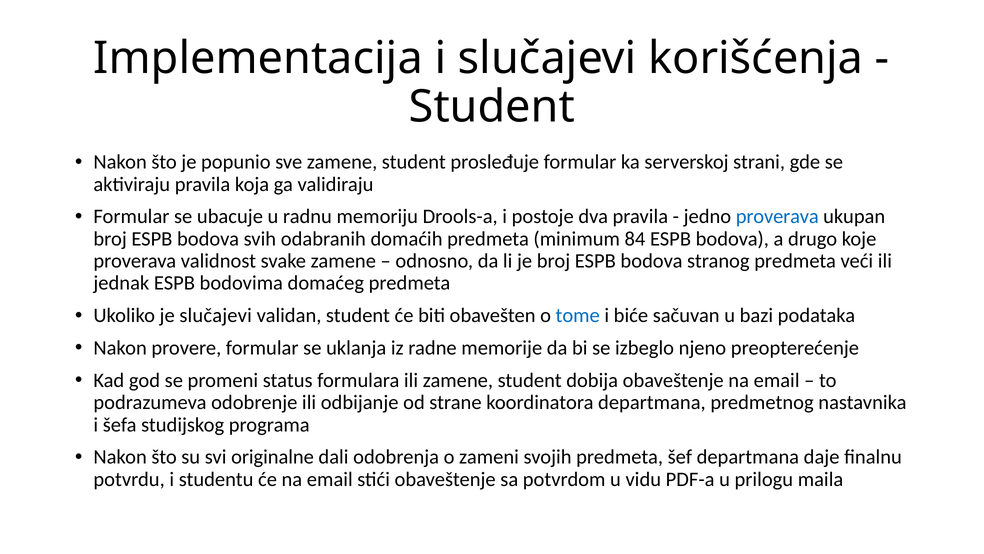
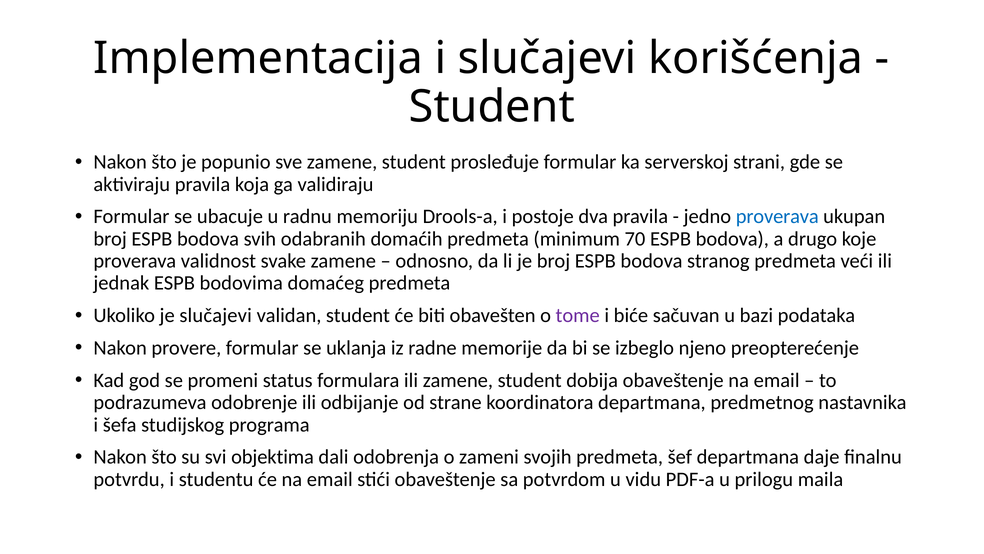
84: 84 -> 70 (635, 239)
tome colour: blue -> purple (578, 315)
originalne: originalne -> objektima (273, 457)
